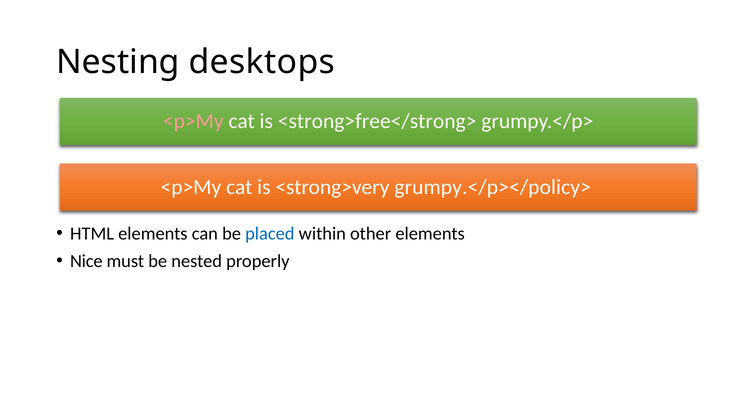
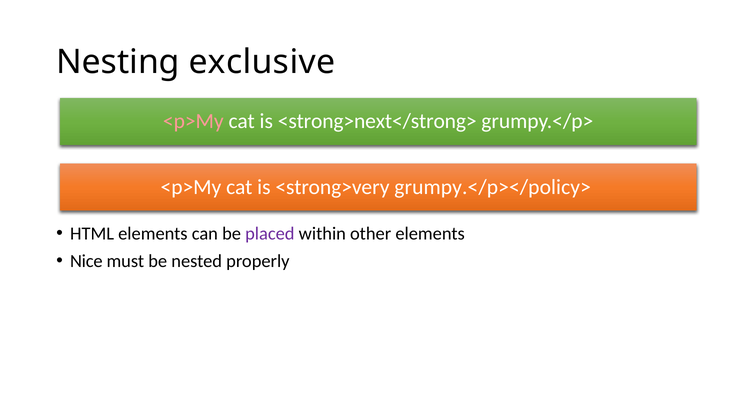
desktops: desktops -> exclusive (262, 62)
<strong>free</strong>: <strong>free</strong> -> <strong>next</strong> (377, 121)
placed colour: blue -> purple (270, 234)
